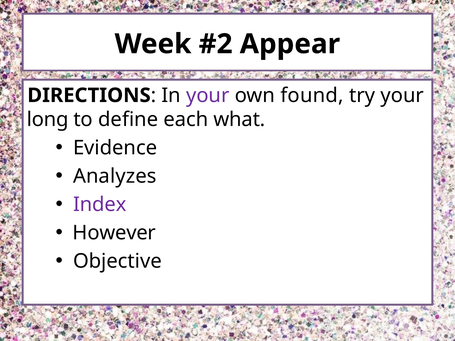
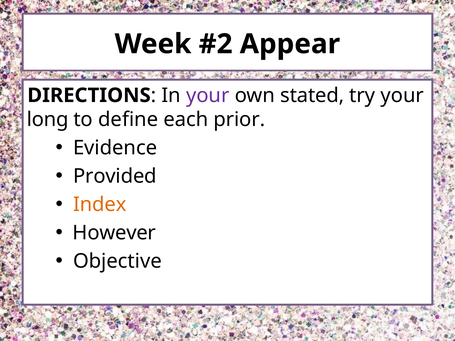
found: found -> stated (312, 95)
what: what -> prior (239, 120)
Analyzes: Analyzes -> Provided (115, 176)
Index colour: purple -> orange (100, 205)
